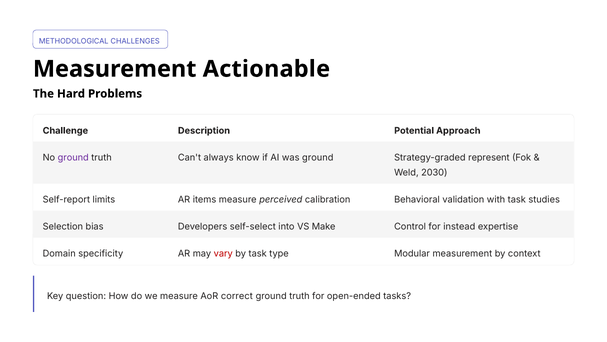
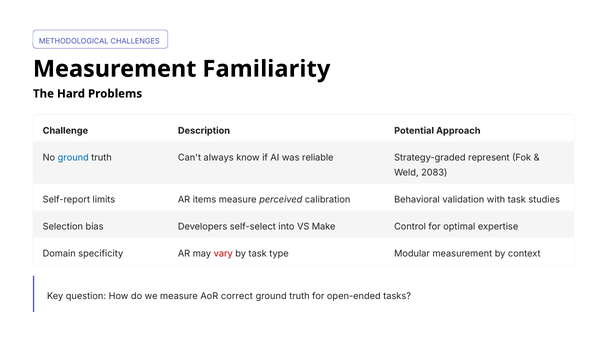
Actionable: Actionable -> Familiarity (266, 69)
ground colour: purple -> blue (73, 157)
was ground: ground -> reliable (318, 157)
2030: 2030 -> 2083 (434, 172)
instead: instead -> optimal (459, 226)
